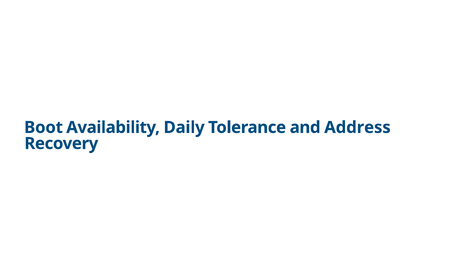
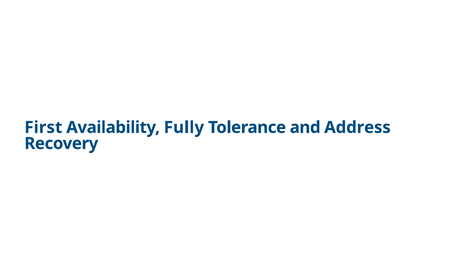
Boot: Boot -> First (43, 127)
Daily: Daily -> Fully (184, 127)
